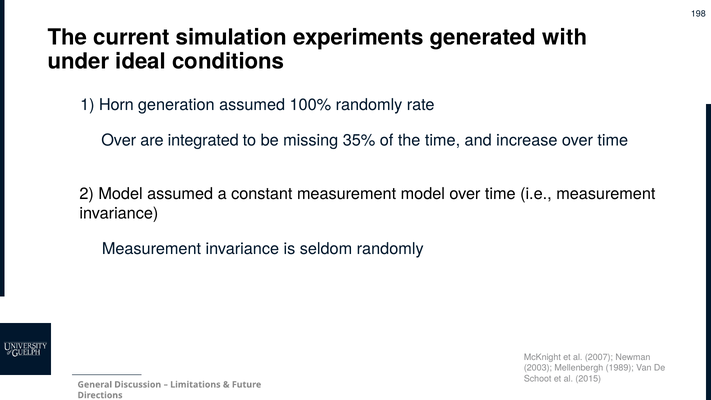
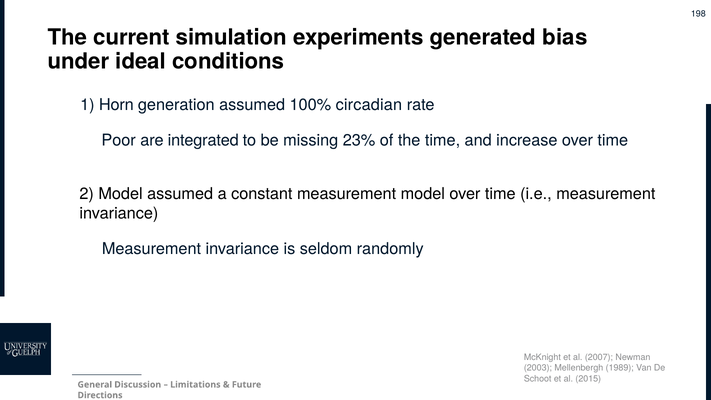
with: with -> bias (565, 37)
100% randomly: randomly -> circadian (369, 105)
Over: Over -> Poor (119, 140)
35%: 35% -> 23% (359, 140)
